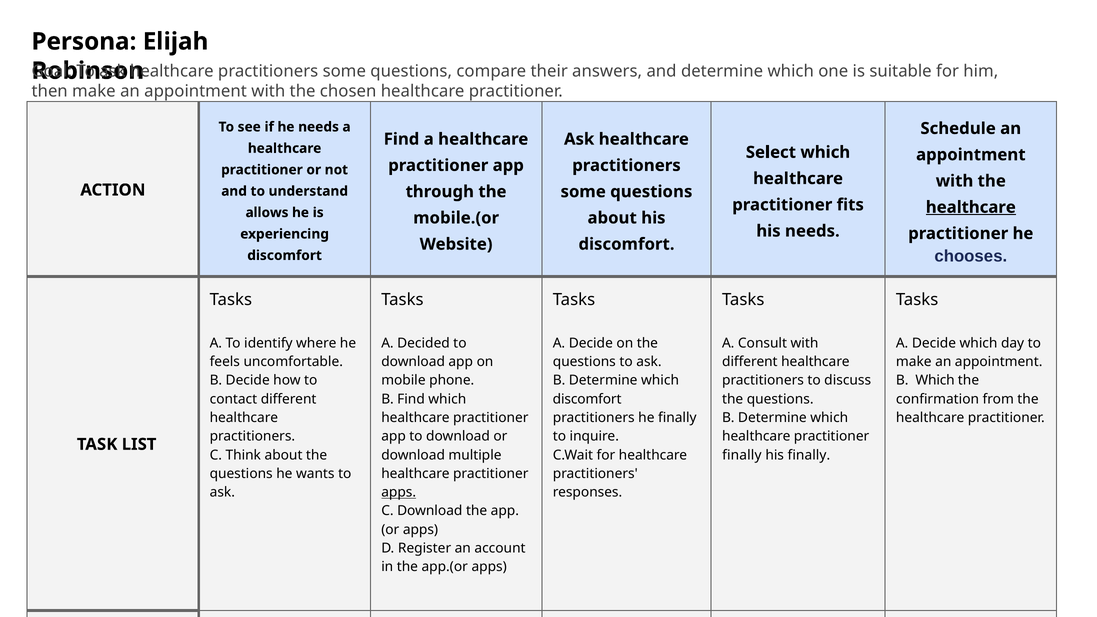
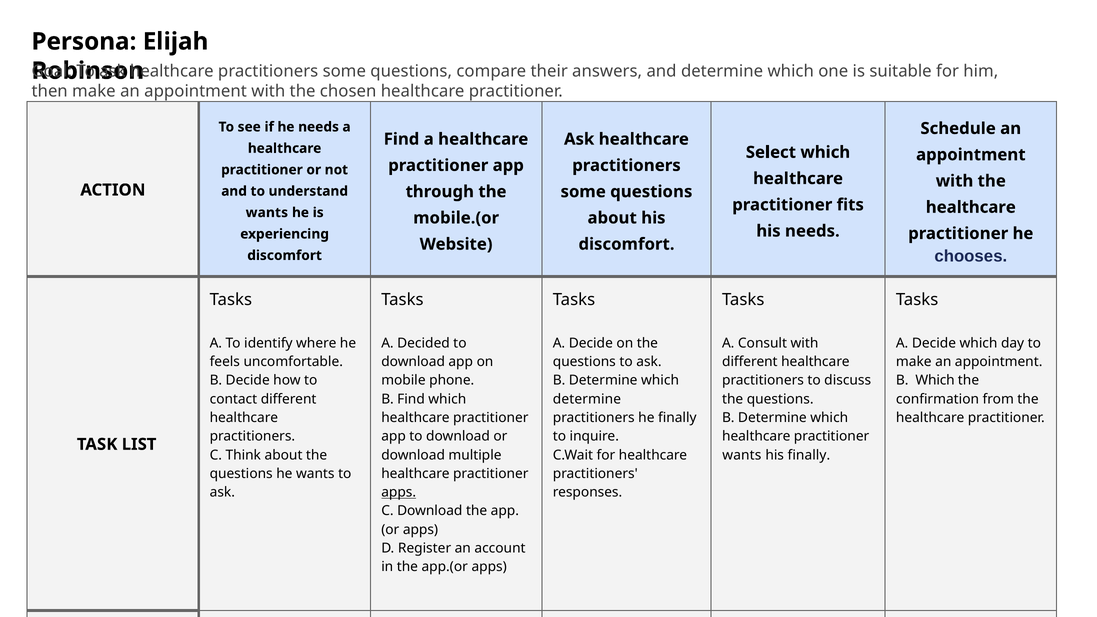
healthcare underline: present -> none (971, 207)
allows: allows -> wants (267, 213)
discomfort: discomfort -> determine (587, 399)
finally: finally -> wants (742, 455)
